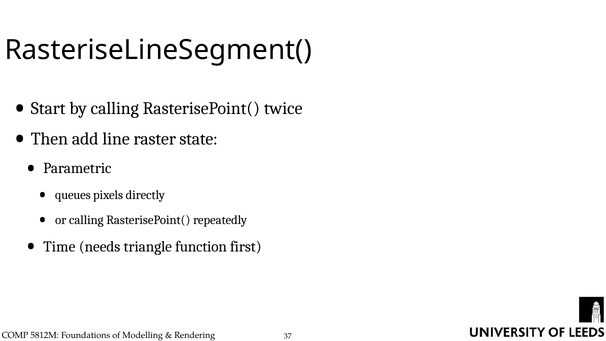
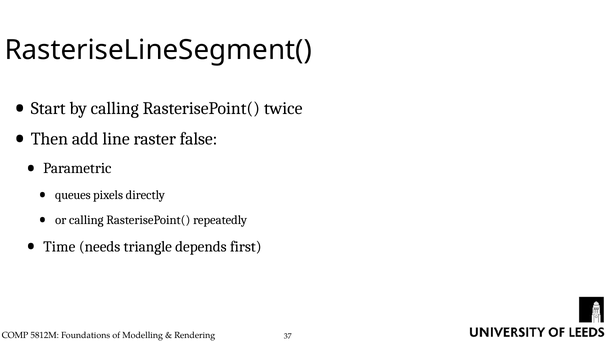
state: state -> false (199, 139)
function: function -> depends (201, 247)
